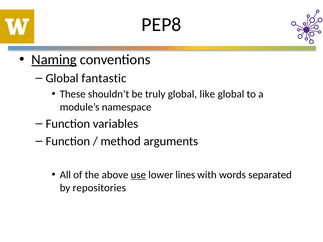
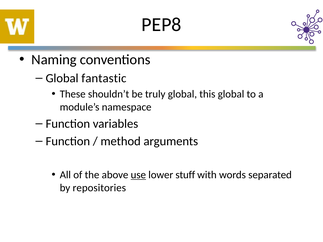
Naming underline: present -> none (54, 60)
like: like -> this (207, 94)
lines: lines -> stuff (185, 175)
